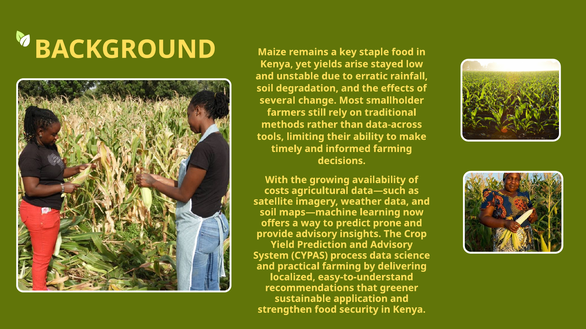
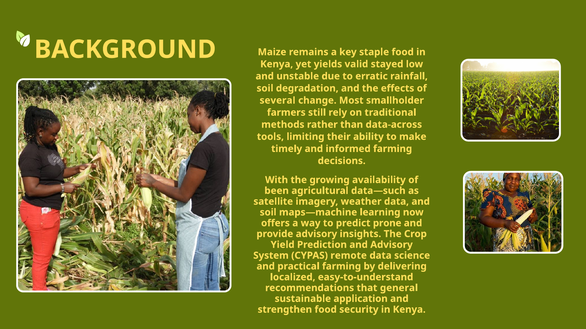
arise: arise -> valid (356, 64)
costs: costs -> been (277, 191)
process: process -> remote (349, 256)
greener: greener -> general (399, 288)
